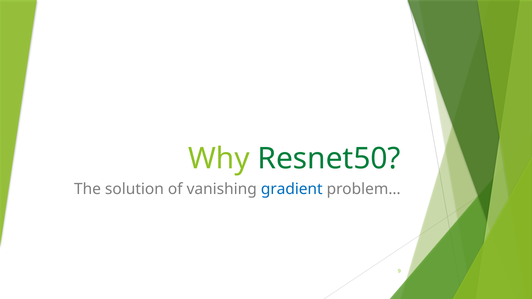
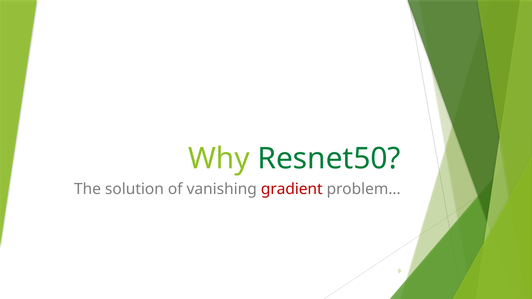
gradient colour: blue -> red (292, 189)
